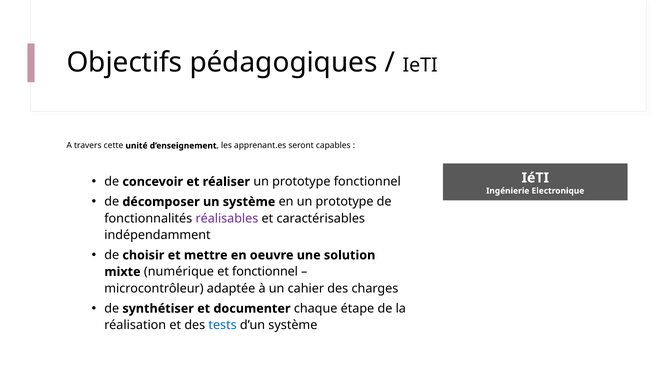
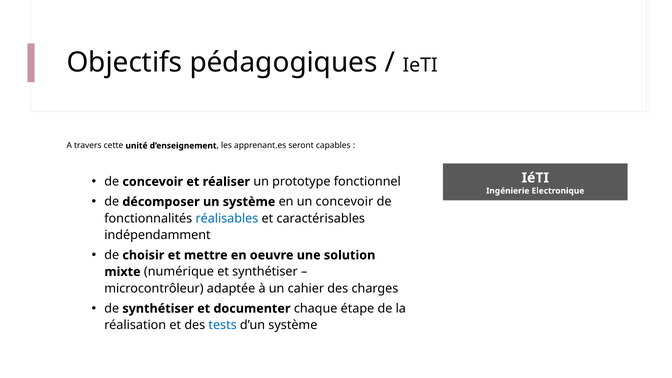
en un prototype: prototype -> concevoir (344, 202)
réalisables colour: purple -> blue (227, 218)
et fonctionnel: fonctionnel -> synthétiser (265, 272)
